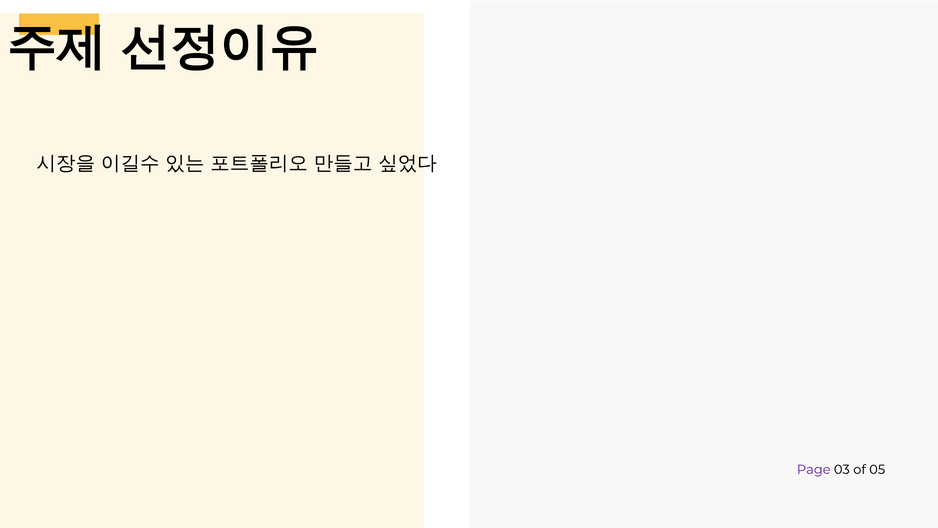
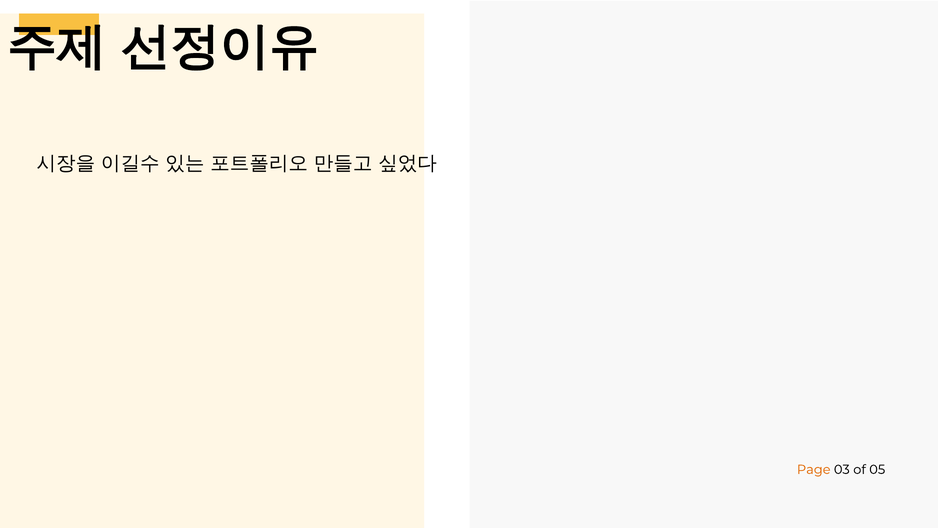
Page colour: purple -> orange (814, 469)
